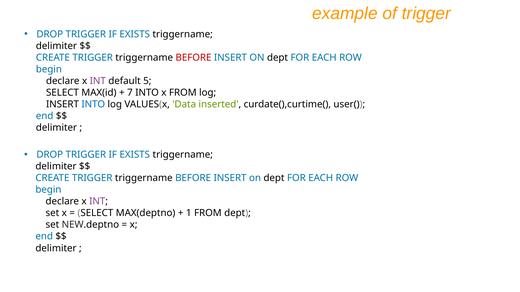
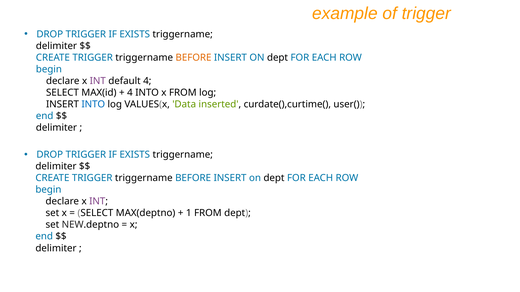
BEFORE colour: red -> orange (194, 58)
default 5: 5 -> 4 (147, 81)
7: 7 -> 4 (130, 93)
